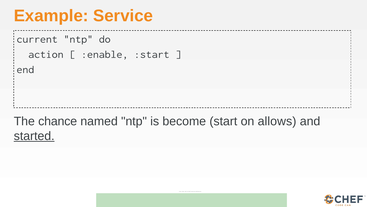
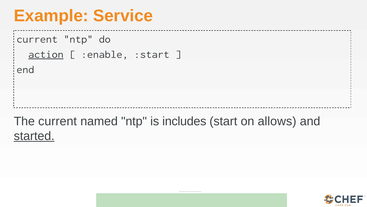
action underline: none -> present (46, 54)
The chance: chance -> current (58, 121)
become: become -> includes (184, 121)
